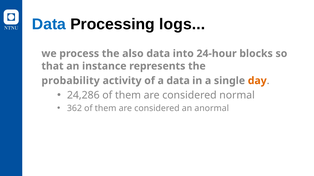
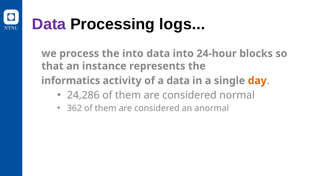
Data colour: blue -> purple (49, 24)
the also: also -> into (133, 54)
probability: probability -> informatics (71, 81)
